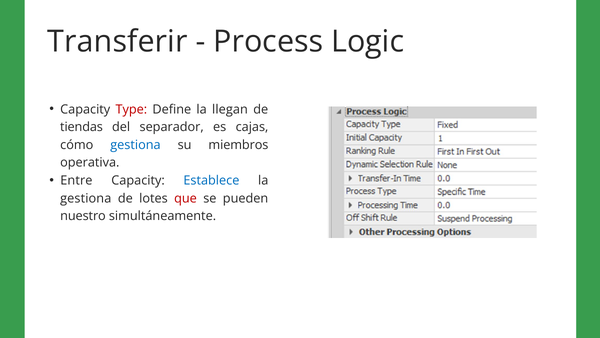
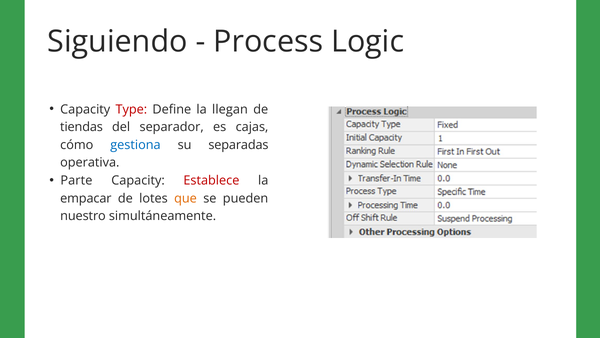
Transferir: Transferir -> Siguiendo (117, 42)
miembros: miembros -> separadas (238, 145)
Entre: Entre -> Parte (76, 180)
Establece colour: blue -> red (211, 180)
gestiona: gestiona -> empacar (86, 198)
que colour: red -> orange (185, 198)
